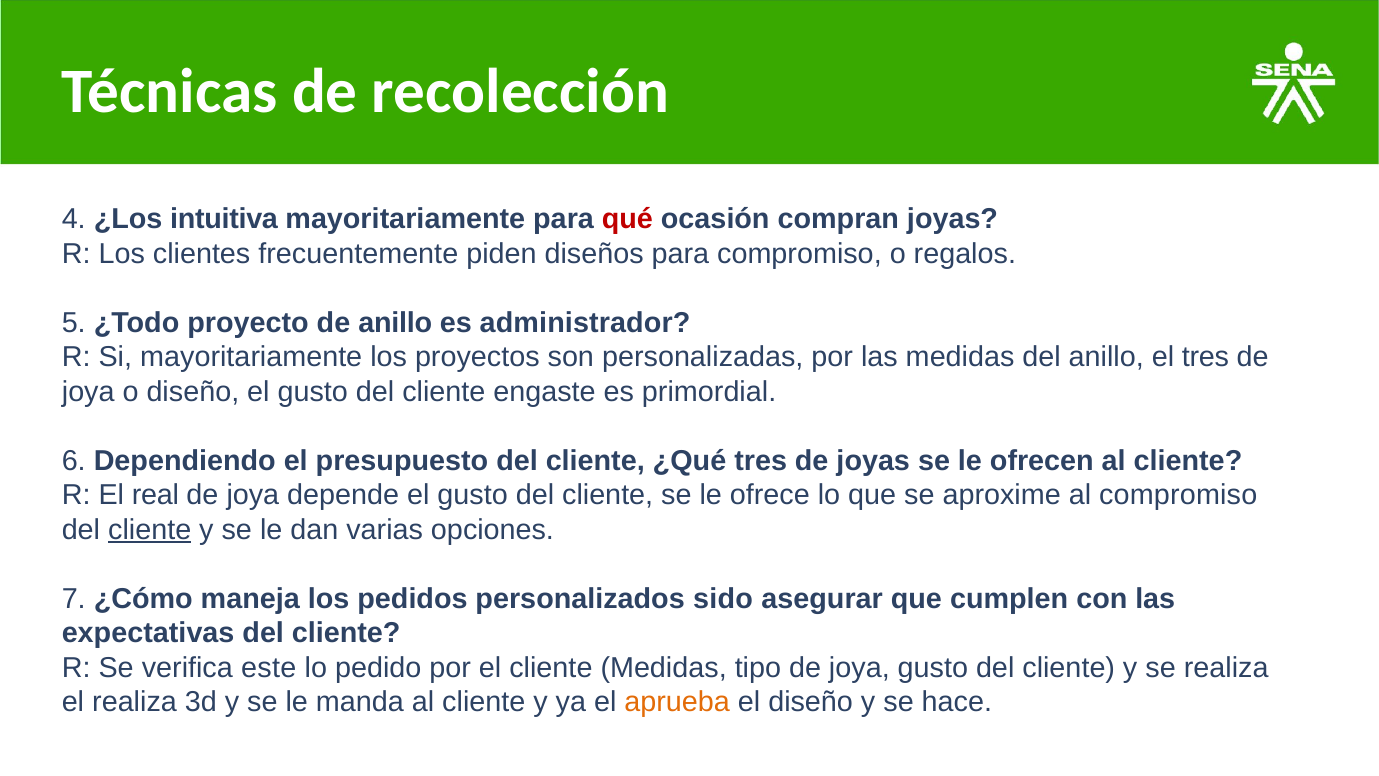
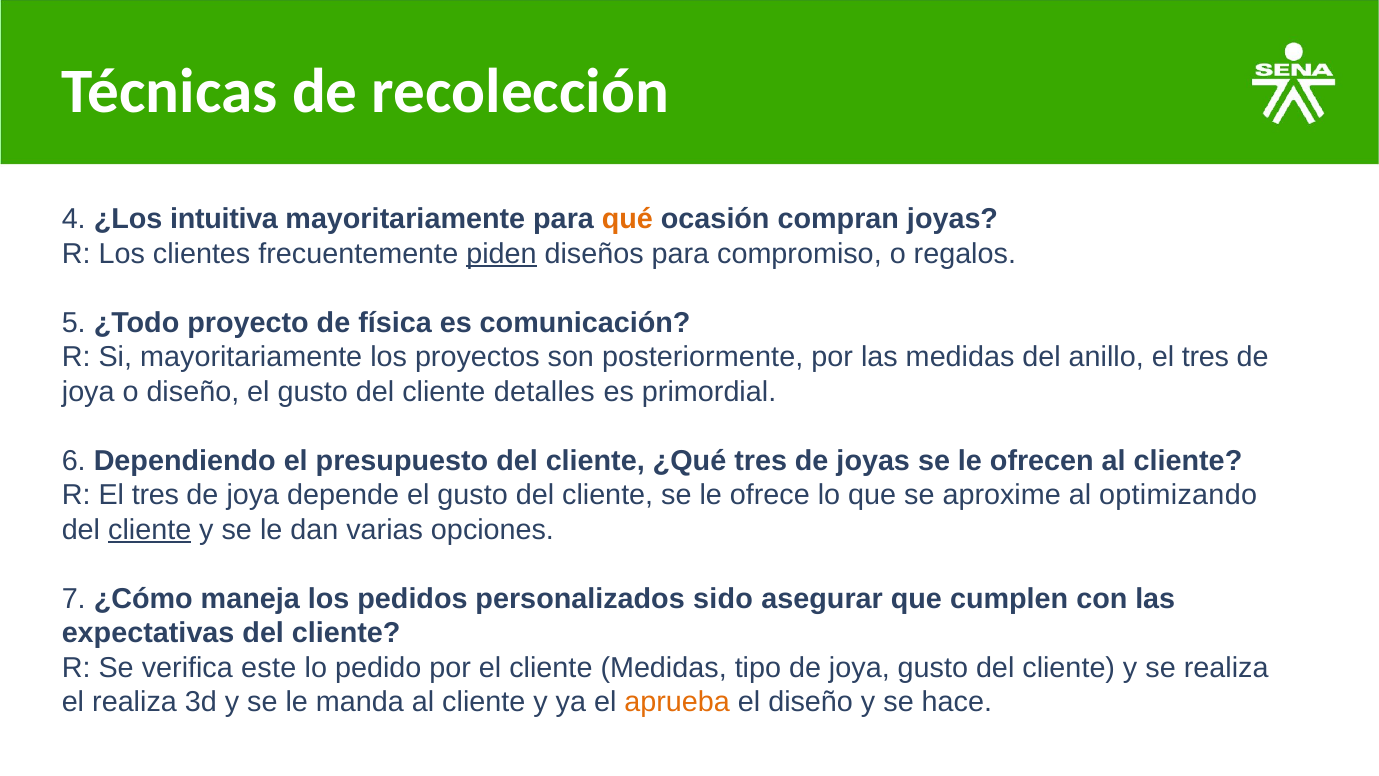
qué colour: red -> orange (627, 219)
piden underline: none -> present (501, 253)
de anillo: anillo -> física (395, 322)
administrador: administrador -> comunicación (585, 322)
personalizadas: personalizadas -> posteriormente (703, 357)
engaste: engaste -> detalles (544, 391)
R El real: real -> tres (155, 495)
al compromiso: compromiso -> optimizando (1178, 495)
